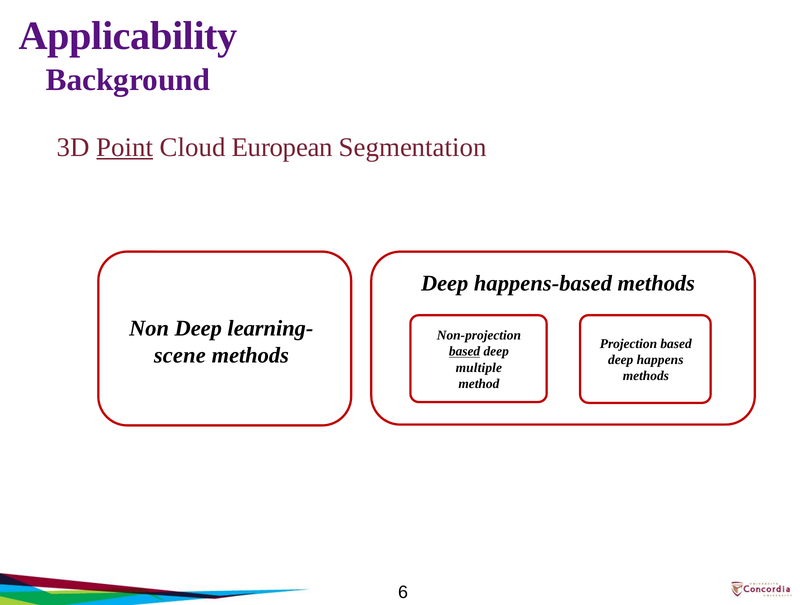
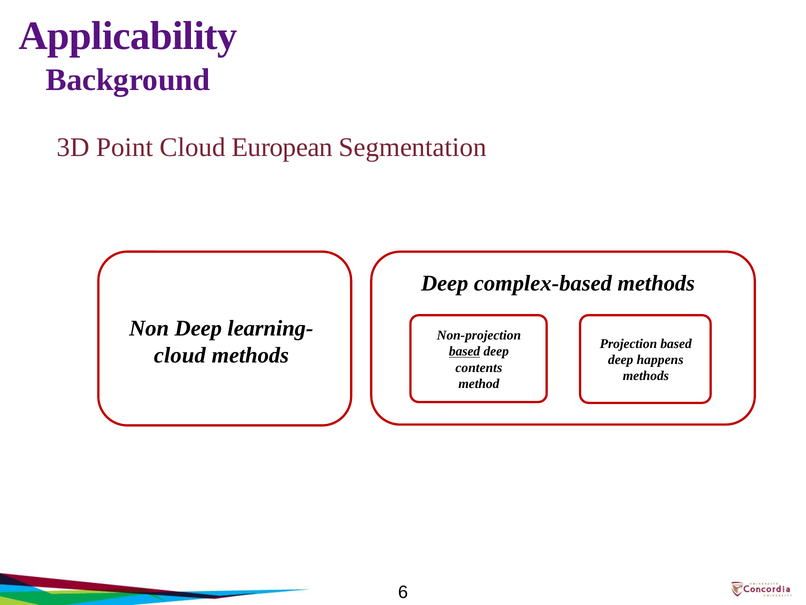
Point underline: present -> none (125, 147)
happens-based: happens-based -> complex-based (543, 283)
scene: scene -> cloud (180, 355)
multiple: multiple -> contents (479, 367)
